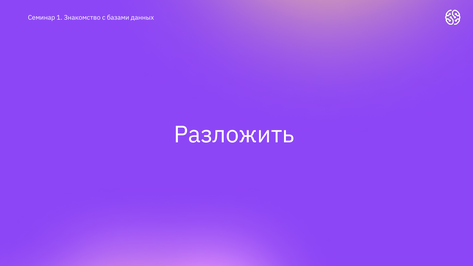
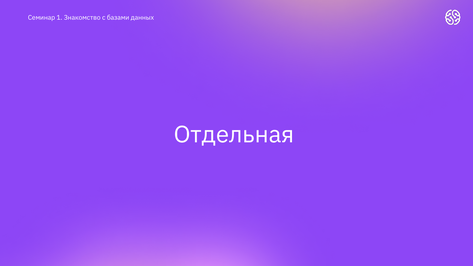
Разложить: Разложить -> Отдельная (234, 135)
